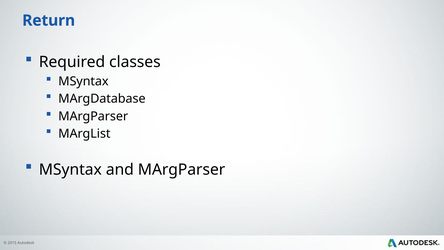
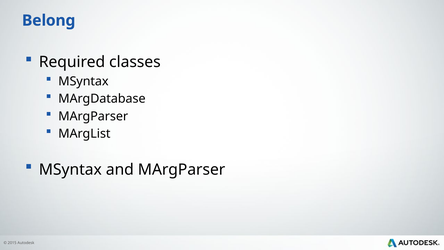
Return: Return -> Belong (49, 20)
